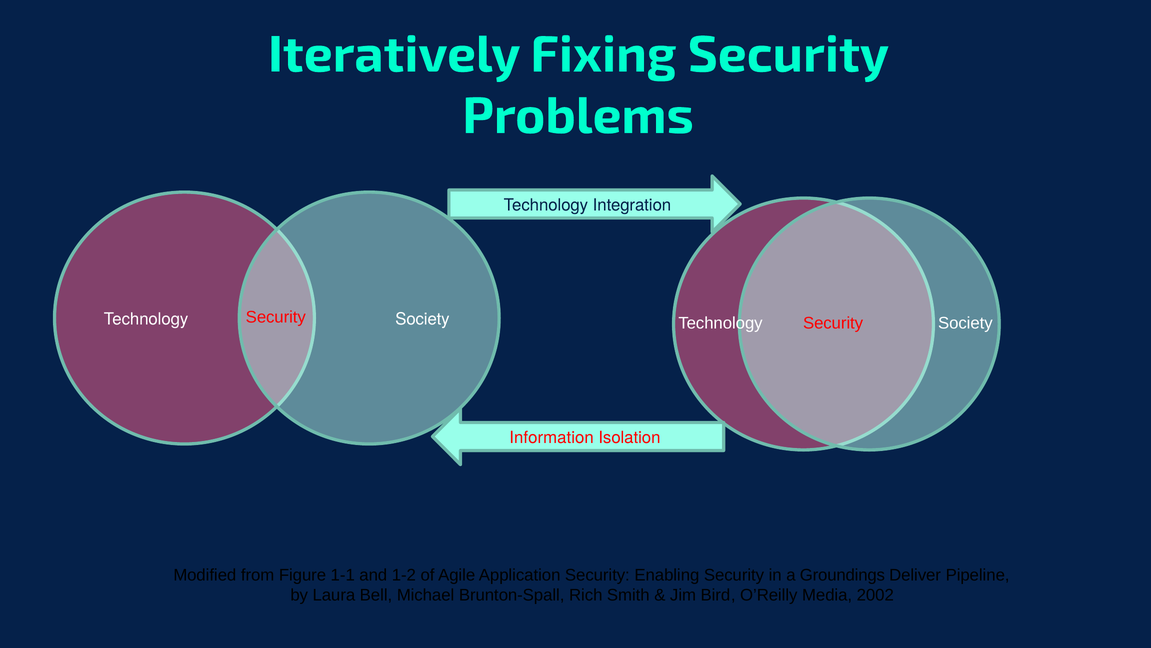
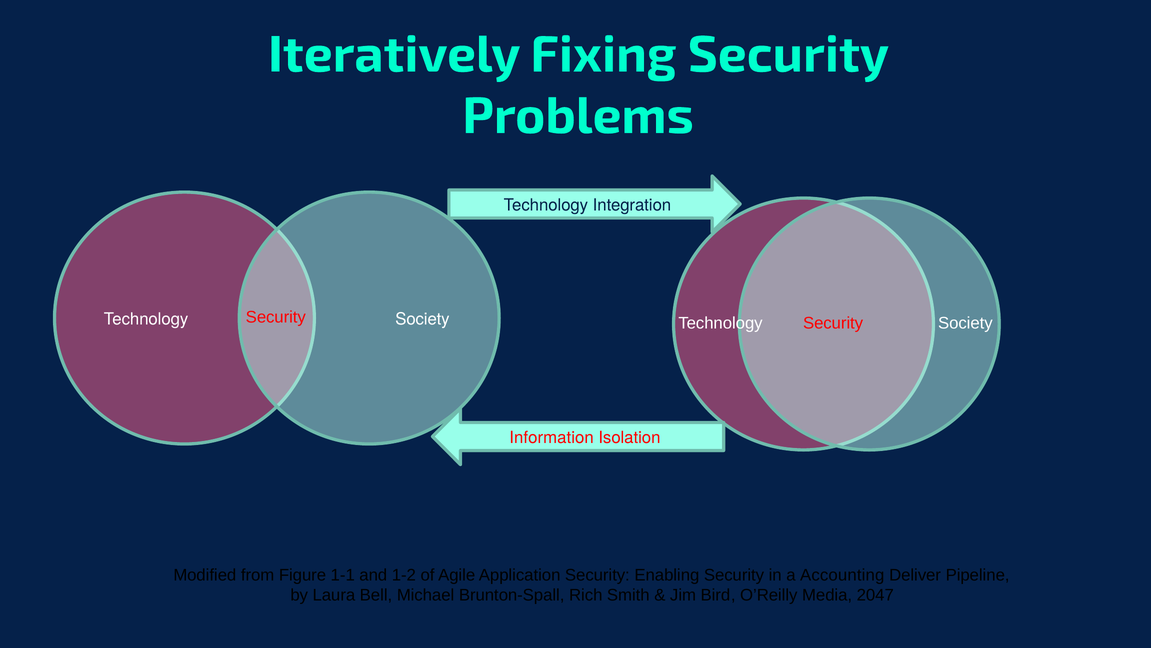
Groundings: Groundings -> Accounting (842, 575)
2002: 2002 -> 2047 (875, 595)
